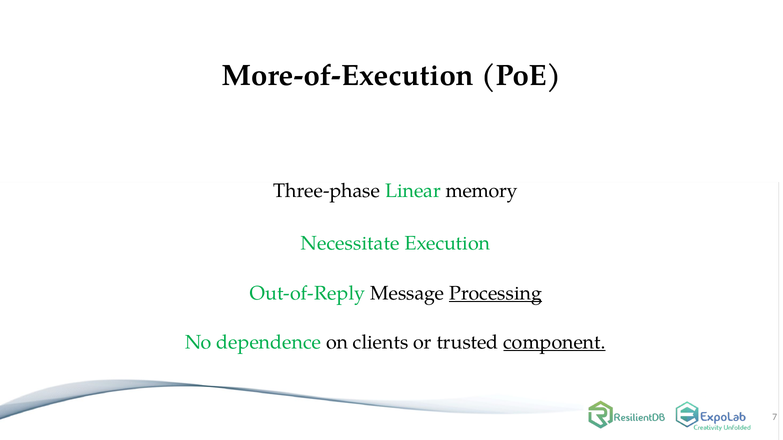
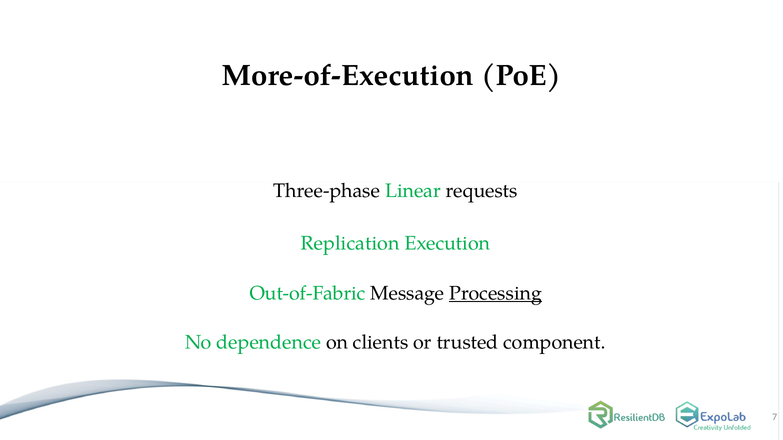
memory: memory -> requests (482, 191)
Necessitate: Necessitate -> Replication (350, 244)
Out-of-Reply: Out-of-Reply -> Out-of-Fabric (308, 294)
component underline: present -> none (554, 342)
